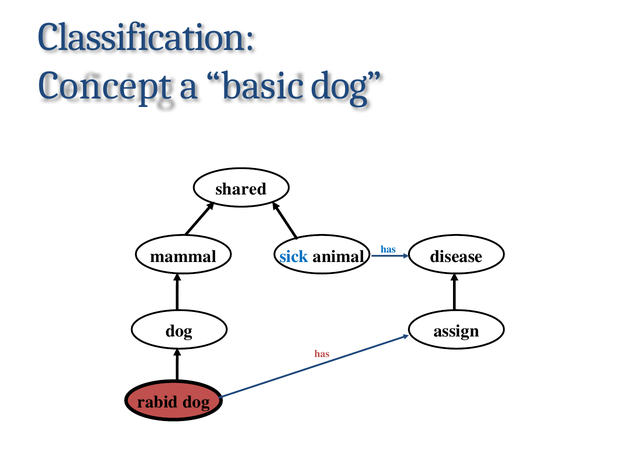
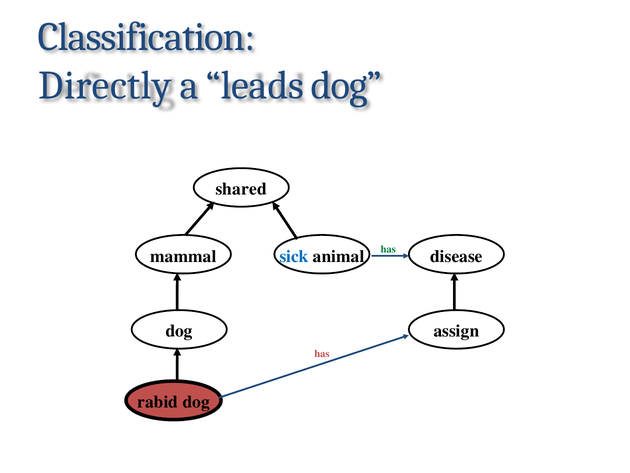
Concept: Concept -> Directly (105, 85)
basic: basic -> leads (255, 85)
has colour: blue -> green (388, 249)
